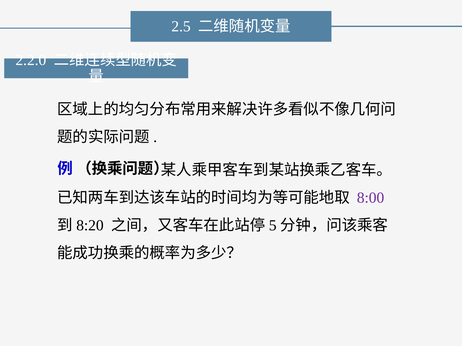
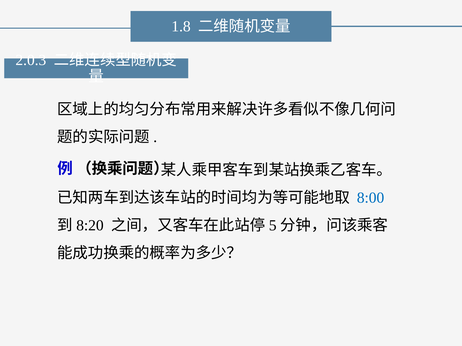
2.5: 2.5 -> 1.8 (181, 26)
2.2.0: 2.2.0 -> 2.0.3 (31, 60)
8:00 colour: purple -> blue (371, 198)
